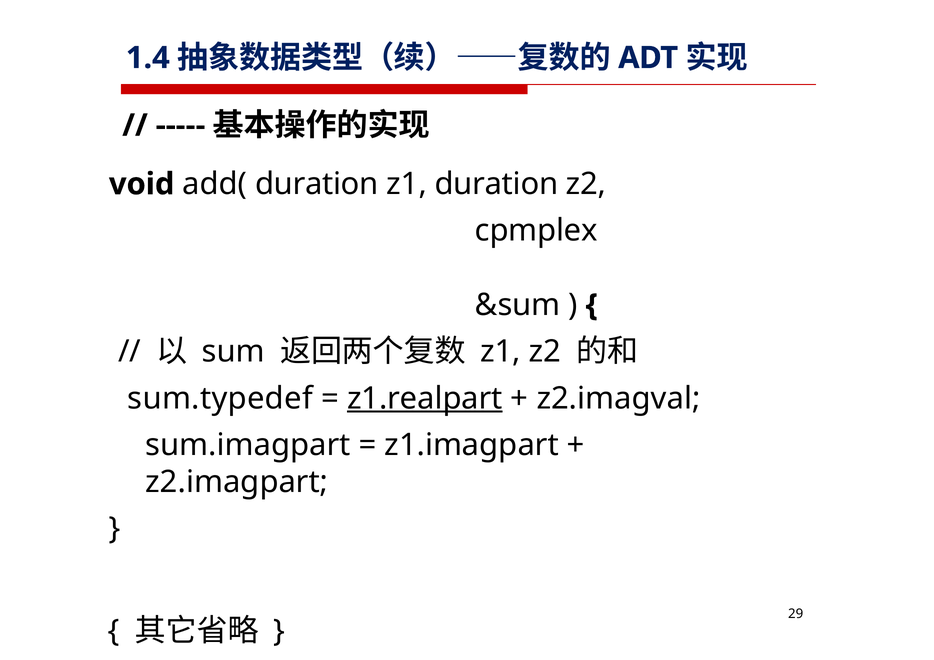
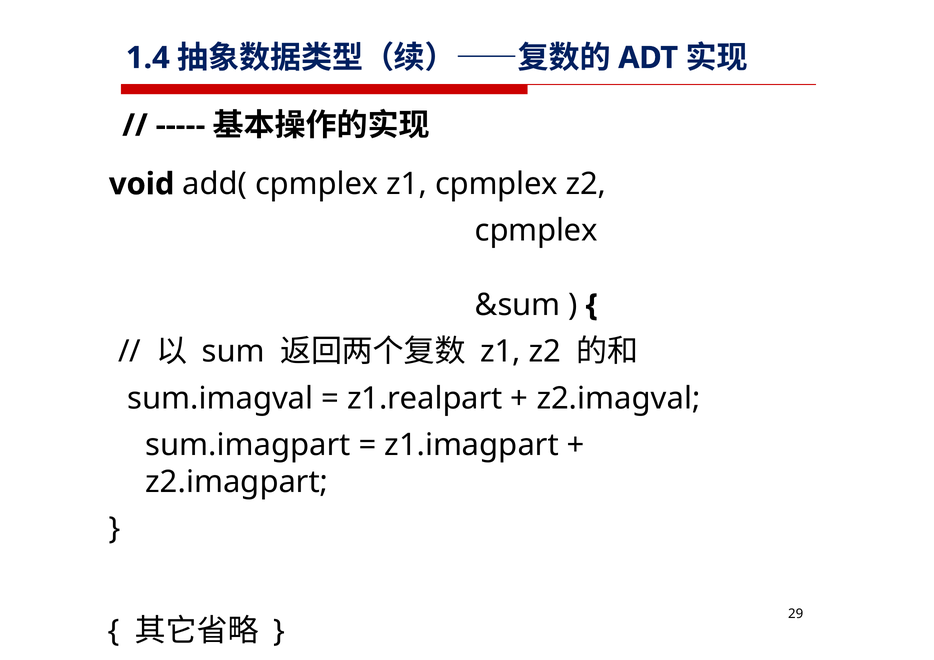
add( duration: duration -> cpmplex (317, 184)
z1 duration: duration -> cpmplex (496, 184)
sum.typedef: sum.typedef -> sum.imagval (220, 399)
z1.realpart underline: present -> none (425, 399)
